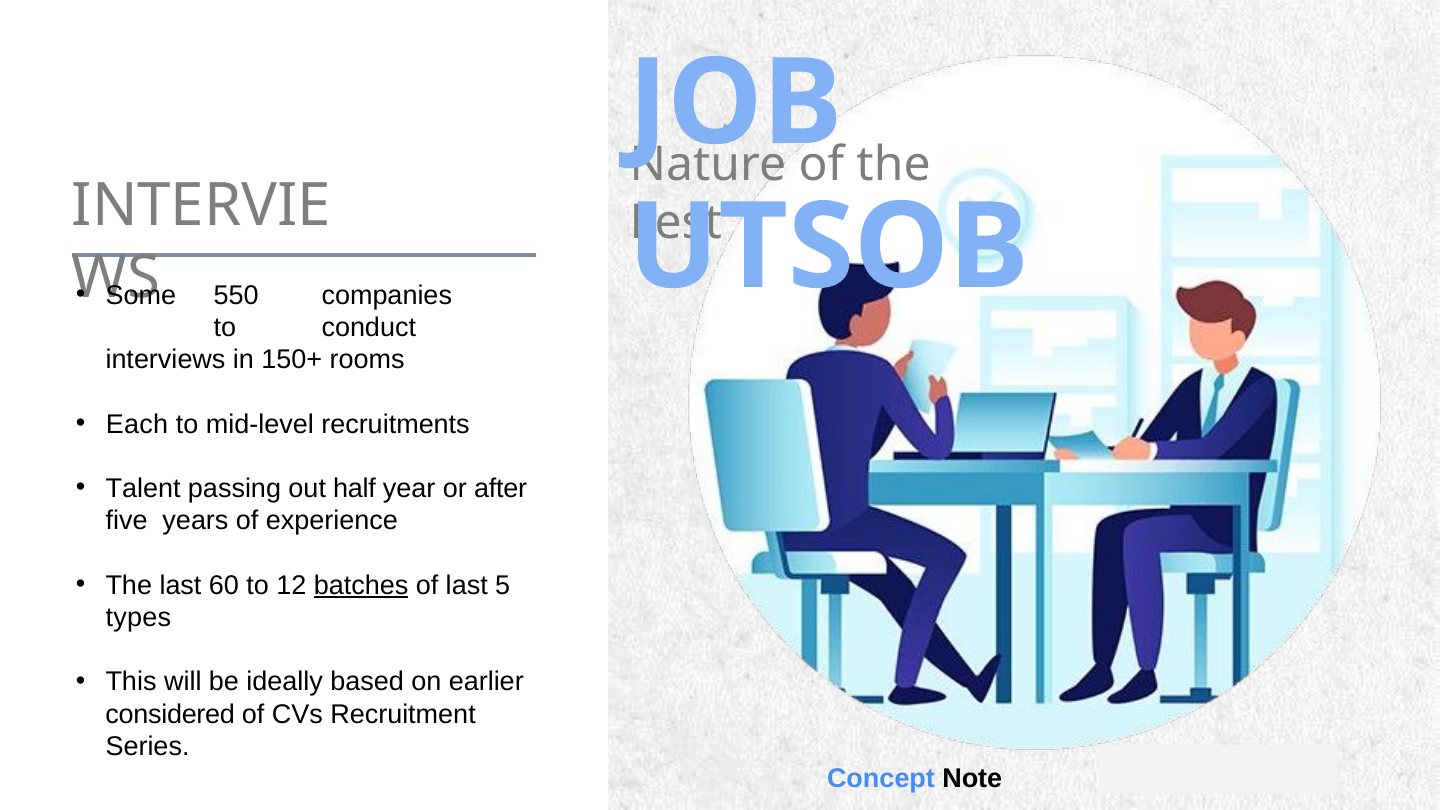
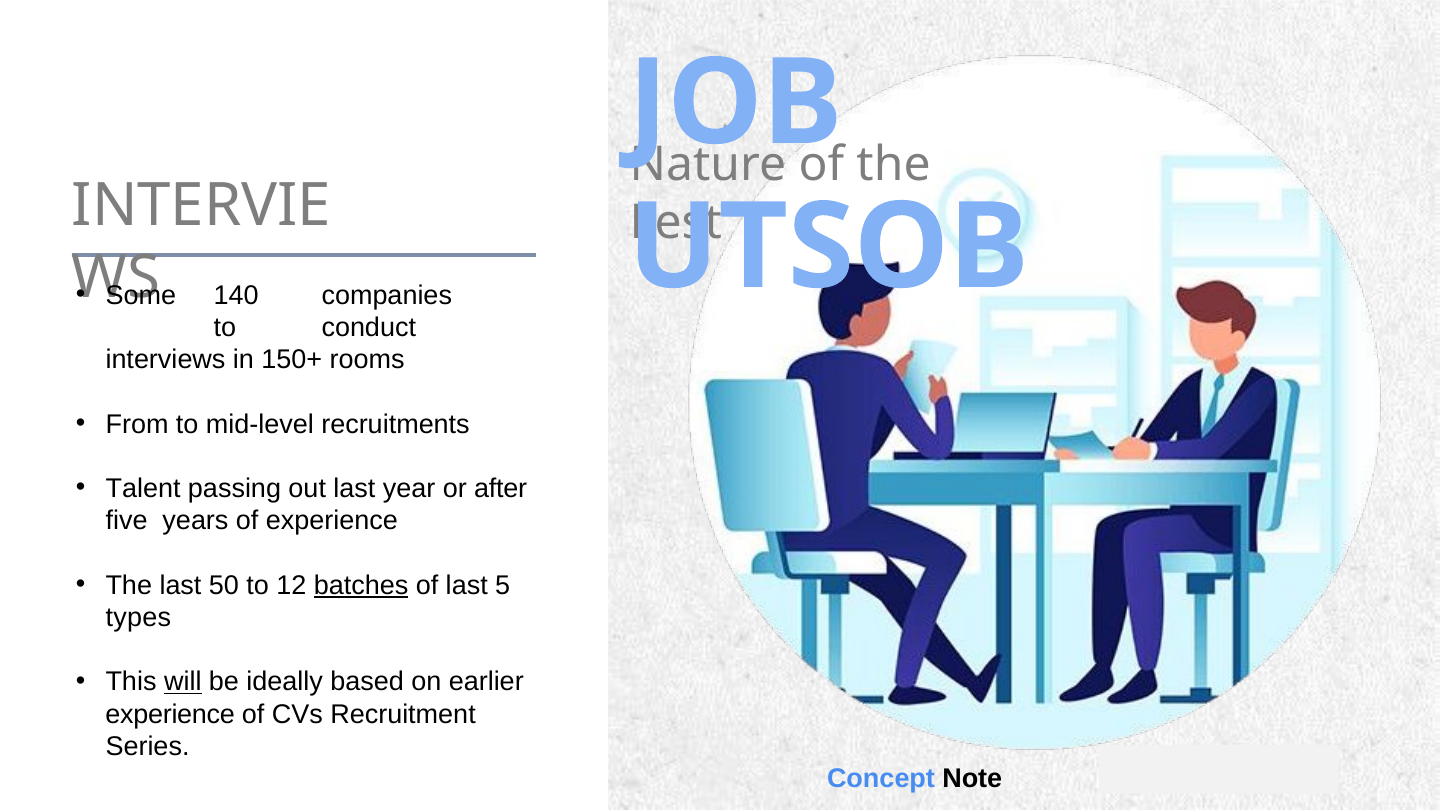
550: 550 -> 140 (236, 295)
Each: Each -> From (137, 424)
out half: half -> last (354, 488)
60: 60 -> 50 (224, 585)
will underline: none -> present (183, 682)
considered: considered -> experience (170, 714)
